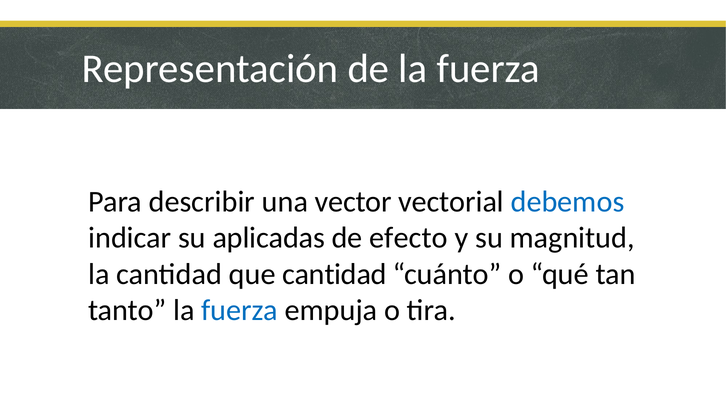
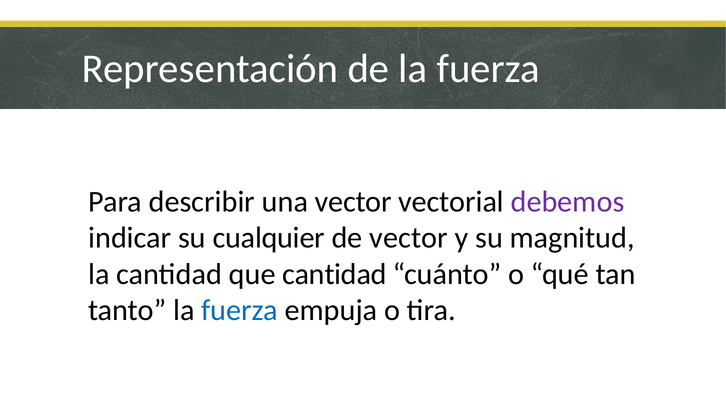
debemos colour: blue -> purple (568, 202)
aplicadas: aplicadas -> cualquier (269, 238)
de efecto: efecto -> vector (409, 238)
